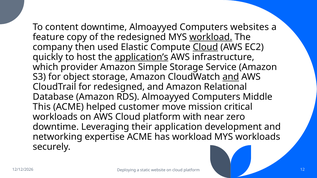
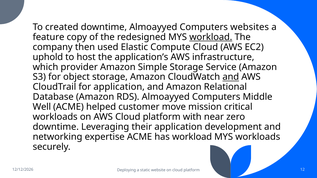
content: content -> created (62, 27)
Cloud underline: present -> none (205, 47)
quickly: quickly -> uphold (48, 57)
application’s underline: present -> none (141, 57)
for redesigned: redesigned -> application (119, 87)
This: This -> Well (42, 107)
